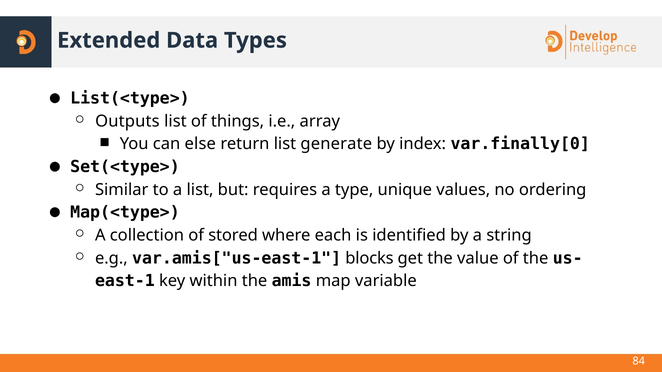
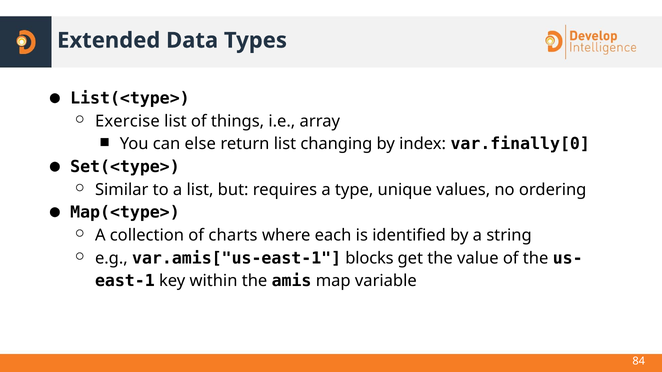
Outputs: Outputs -> Exercise (127, 121)
generate: generate -> changing (336, 144)
stored: stored -> charts (233, 236)
